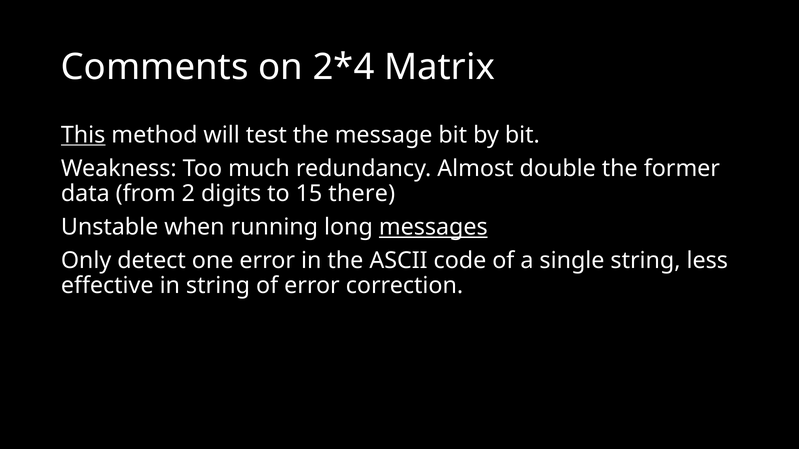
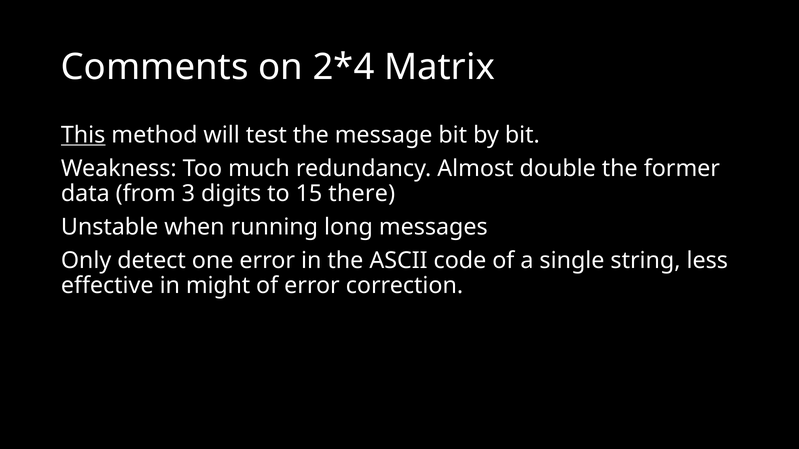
2: 2 -> 3 (188, 194)
messages underline: present -> none (433, 227)
in string: string -> might (218, 286)
